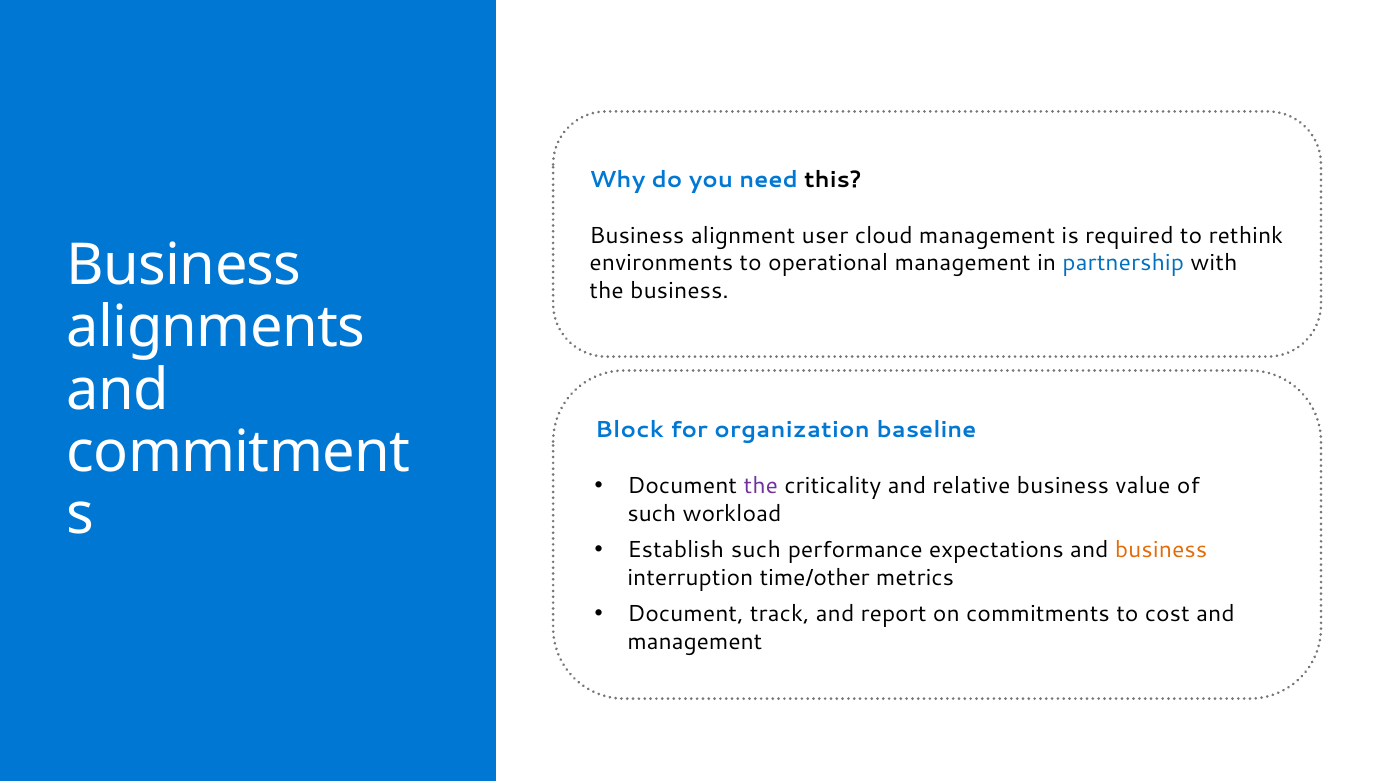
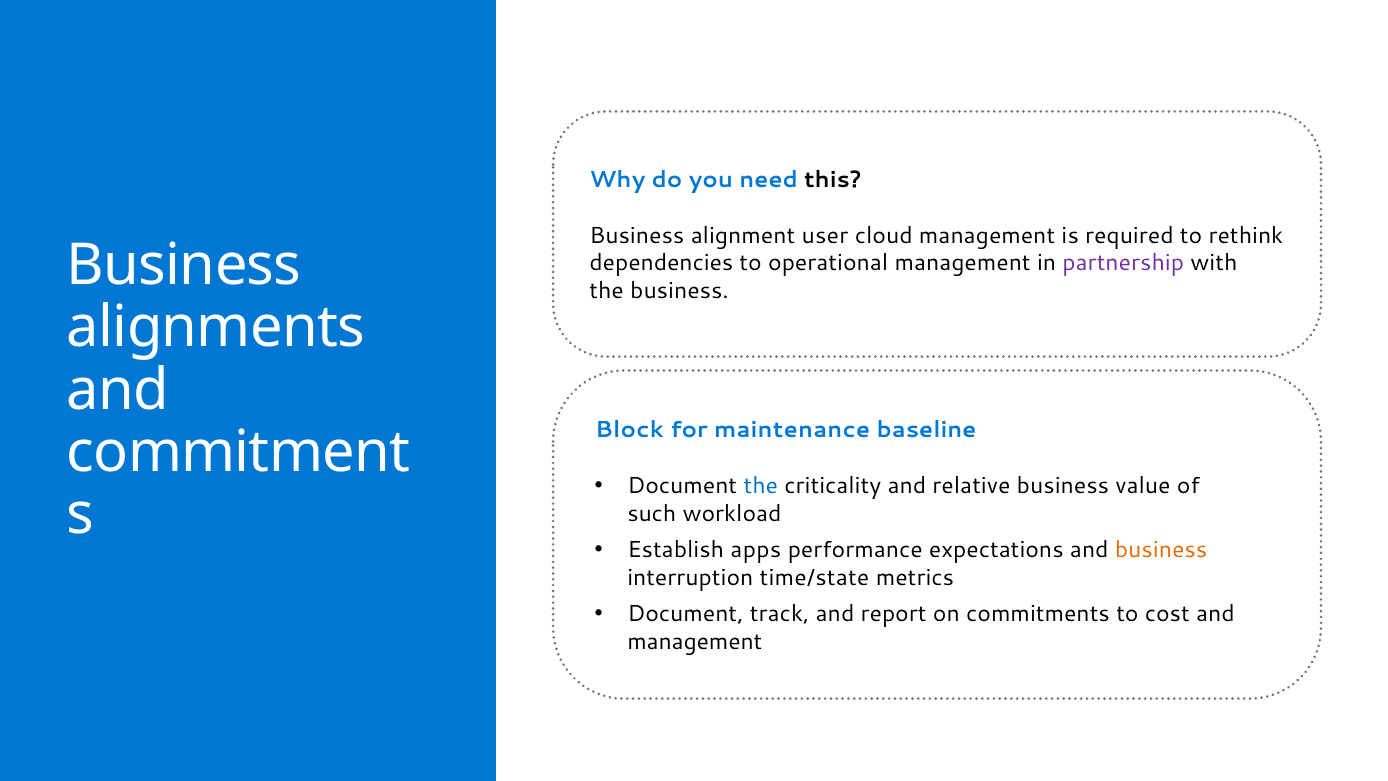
environments: environments -> dependencies (661, 263)
partnership colour: blue -> purple (1123, 263)
organization: organization -> maintenance (792, 430)
the colour: purple -> blue (761, 486)
Establish such: such -> apps (756, 550)
time/other: time/other -> time/state (815, 578)
